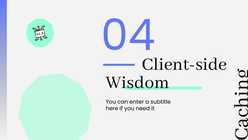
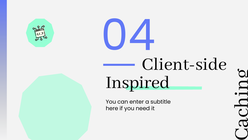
Wisdom: Wisdom -> Inspired (138, 82)
